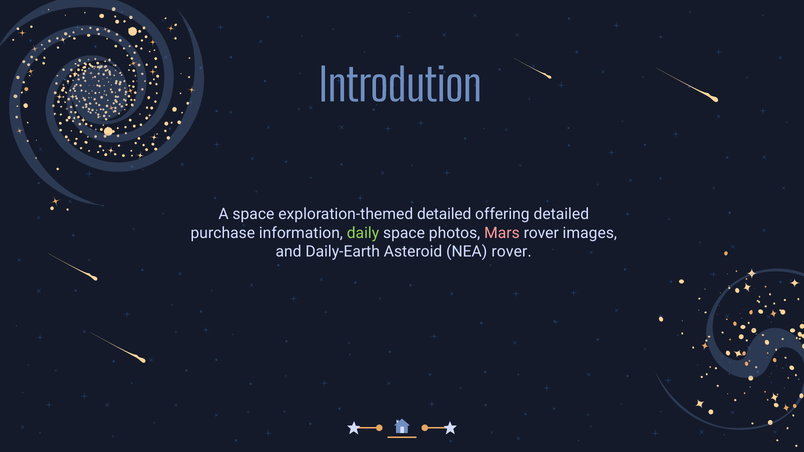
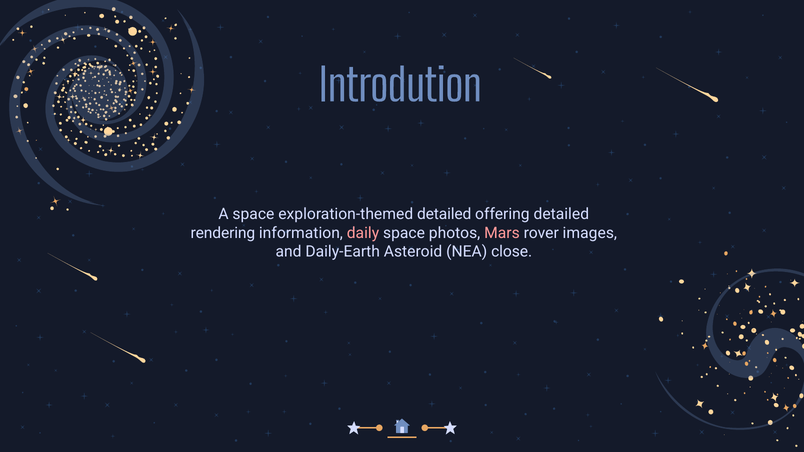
purchase: purchase -> rendering (223, 233)
daily colour: light green -> pink (363, 233)
NEA rover: rover -> close (512, 252)
